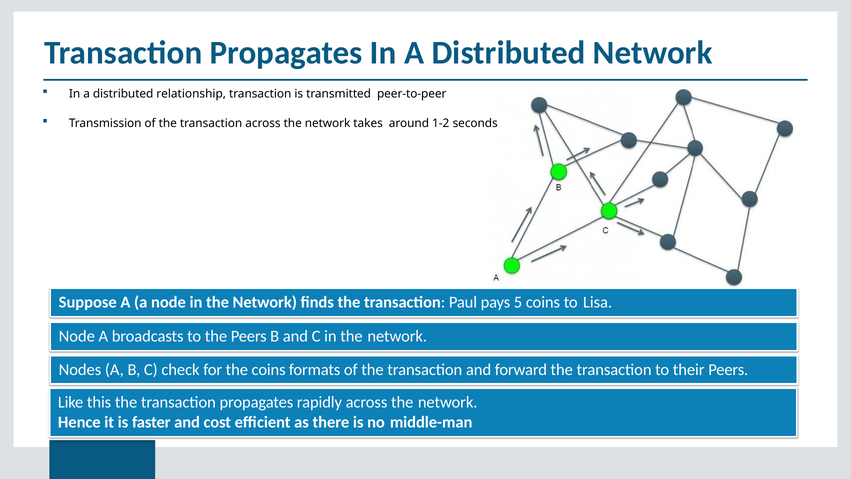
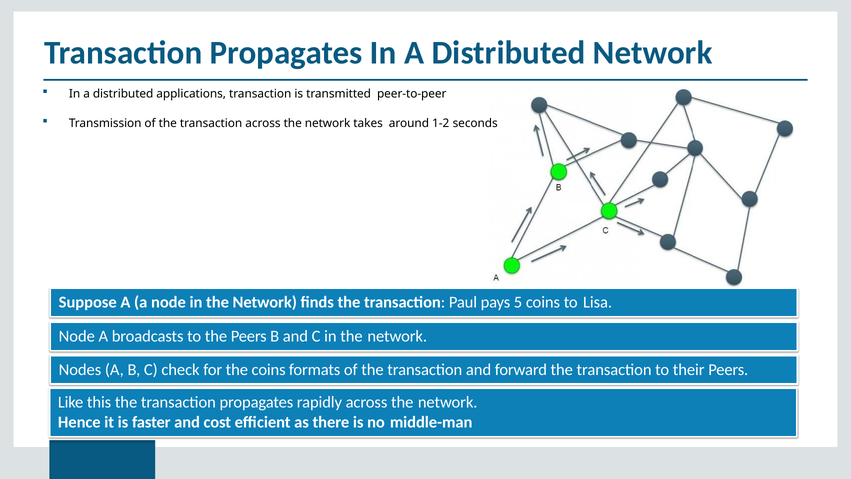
relationship: relationship -> applications (191, 94)
